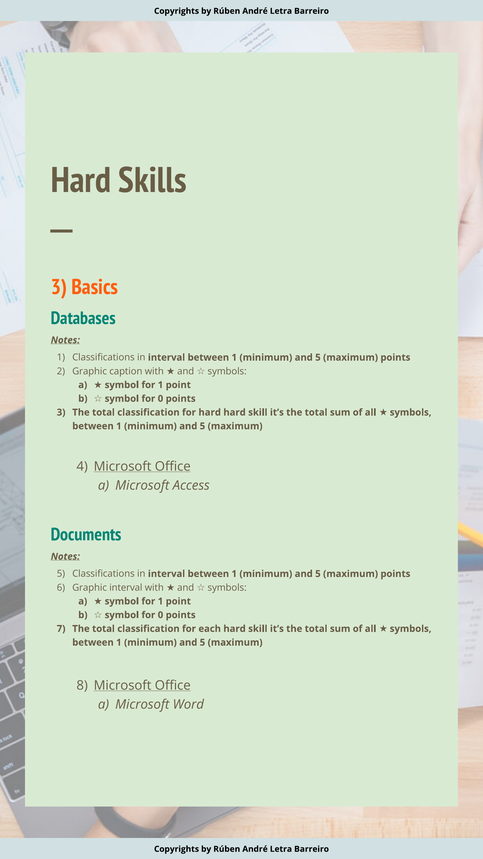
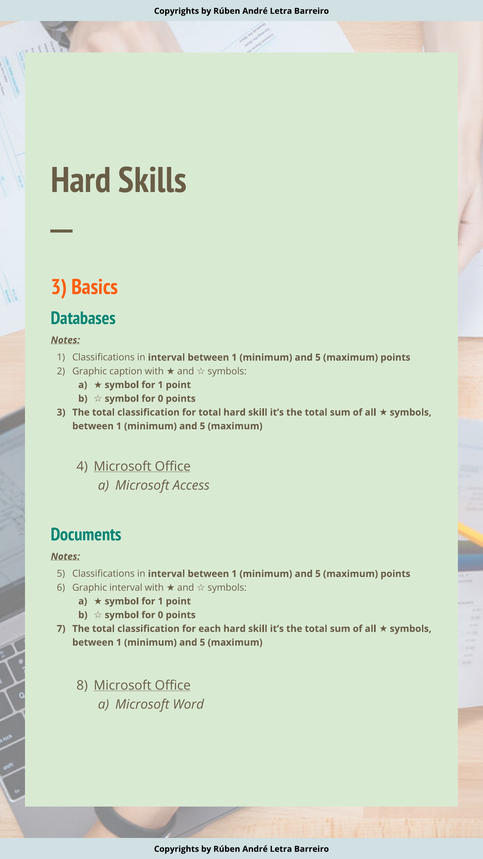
for hard: hard -> total (210, 412)
